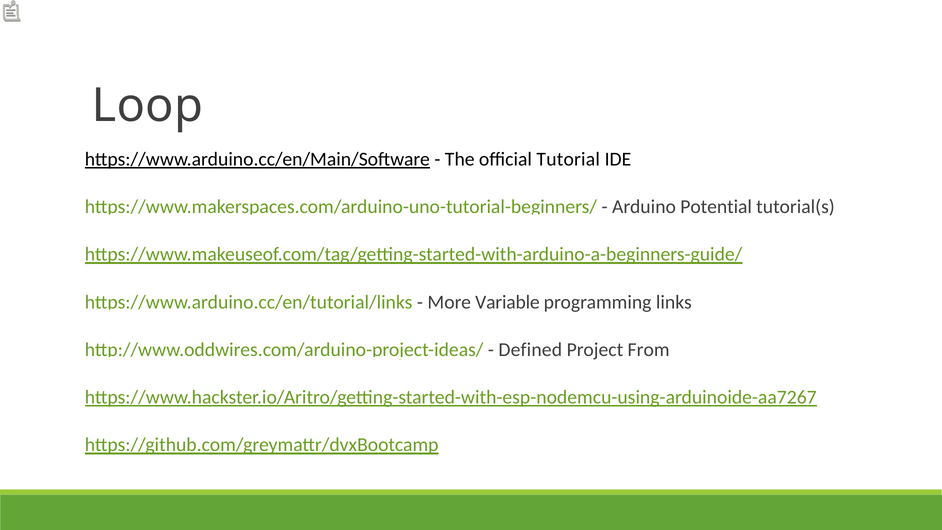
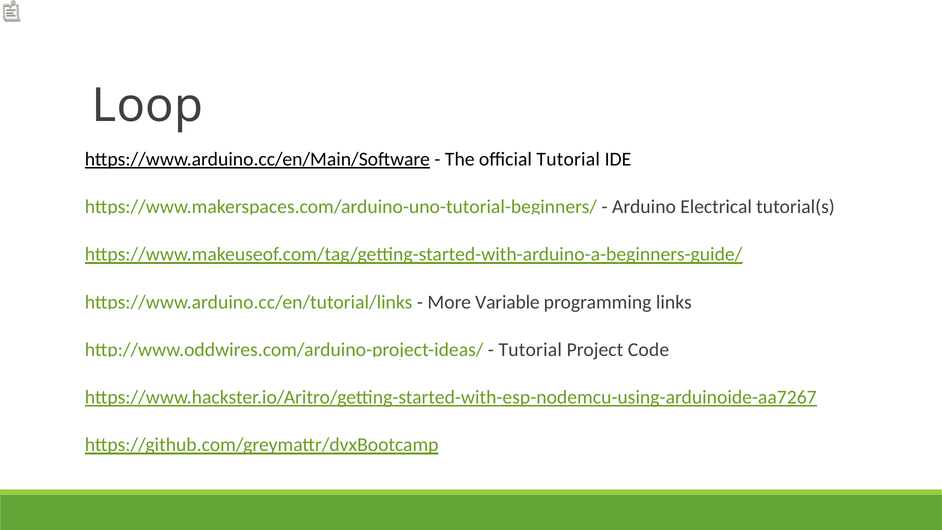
Potential: Potential -> Electrical (716, 207)
Defined: Defined -> Tutorial (530, 350)
From: From -> Code (649, 350)
